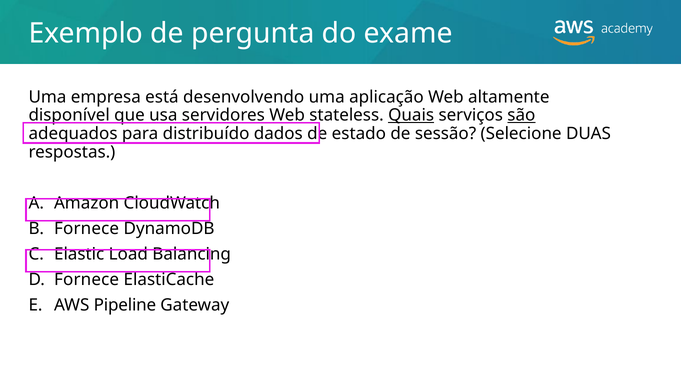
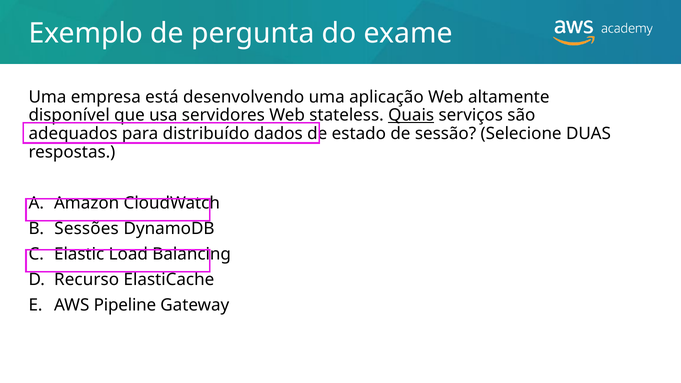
são underline: present -> none (521, 115)
Fornece: Fornece -> Sessões (87, 229)
Fornece: Fornece -> Recurso (87, 280)
